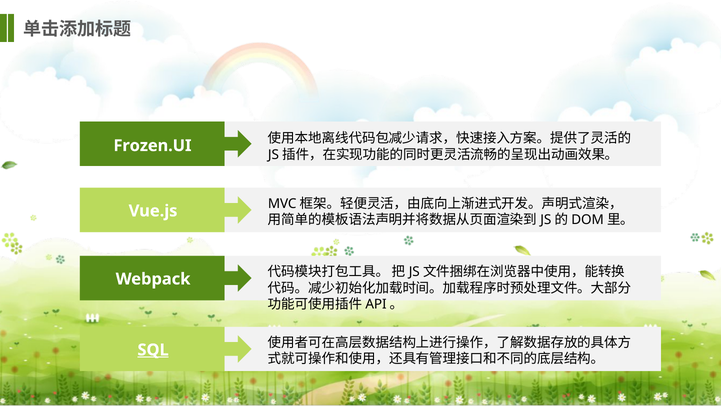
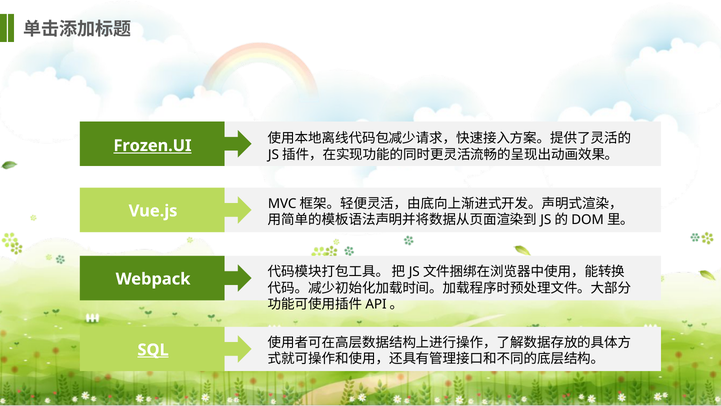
Frozen.UI underline: none -> present (152, 146)
